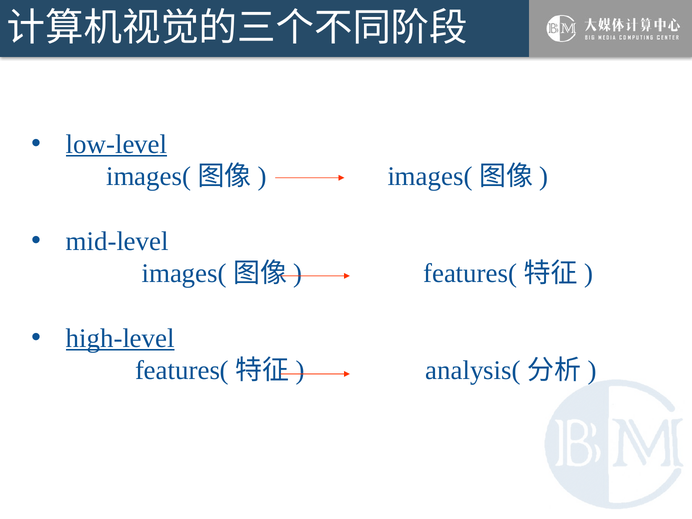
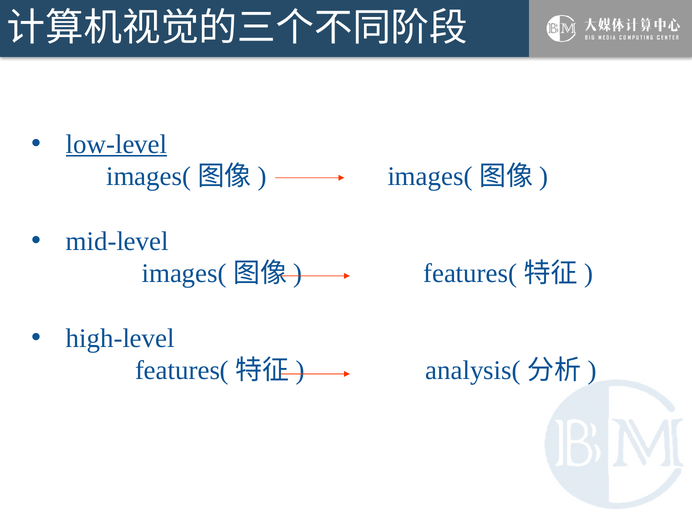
high-level underline: present -> none (120, 338)
